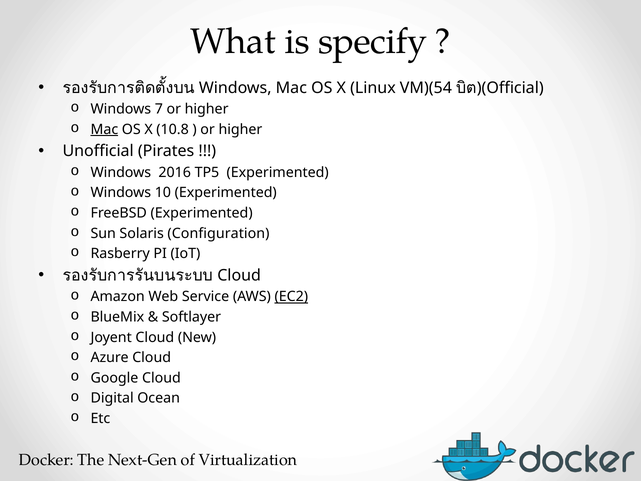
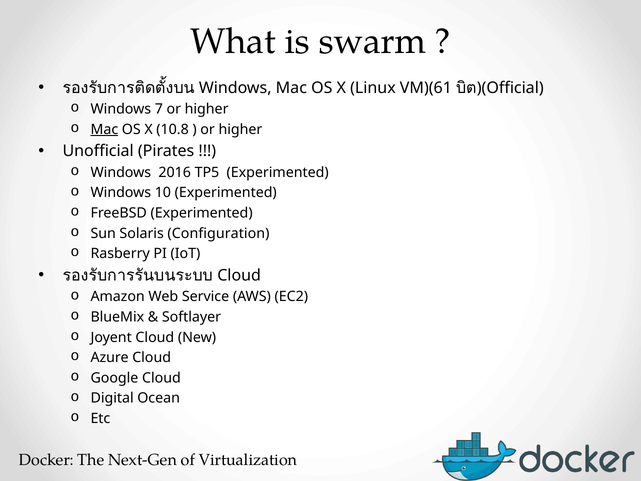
specify: specify -> swarm (372, 42)
VM)(54: VM)(54 -> VM)(61 (426, 88)
EC2 underline: present -> none (291, 297)
